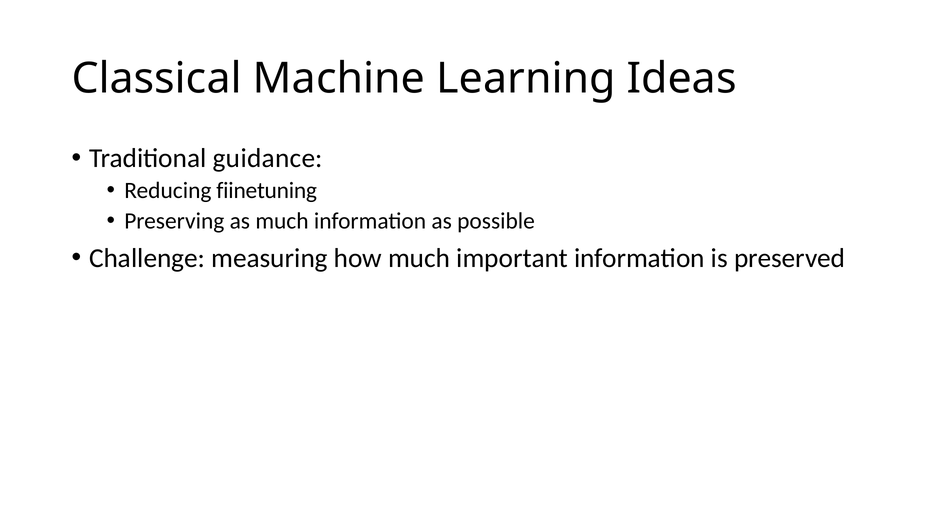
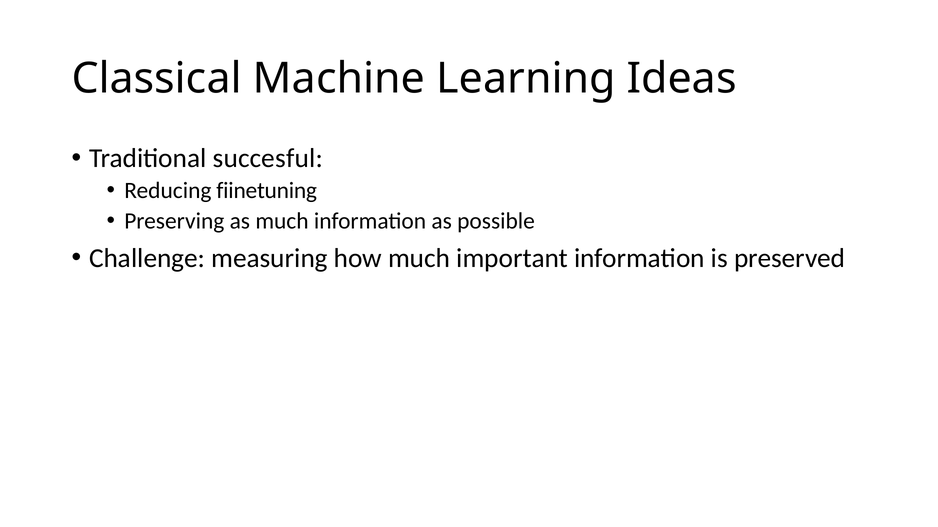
guidance: guidance -> succesful (268, 159)
